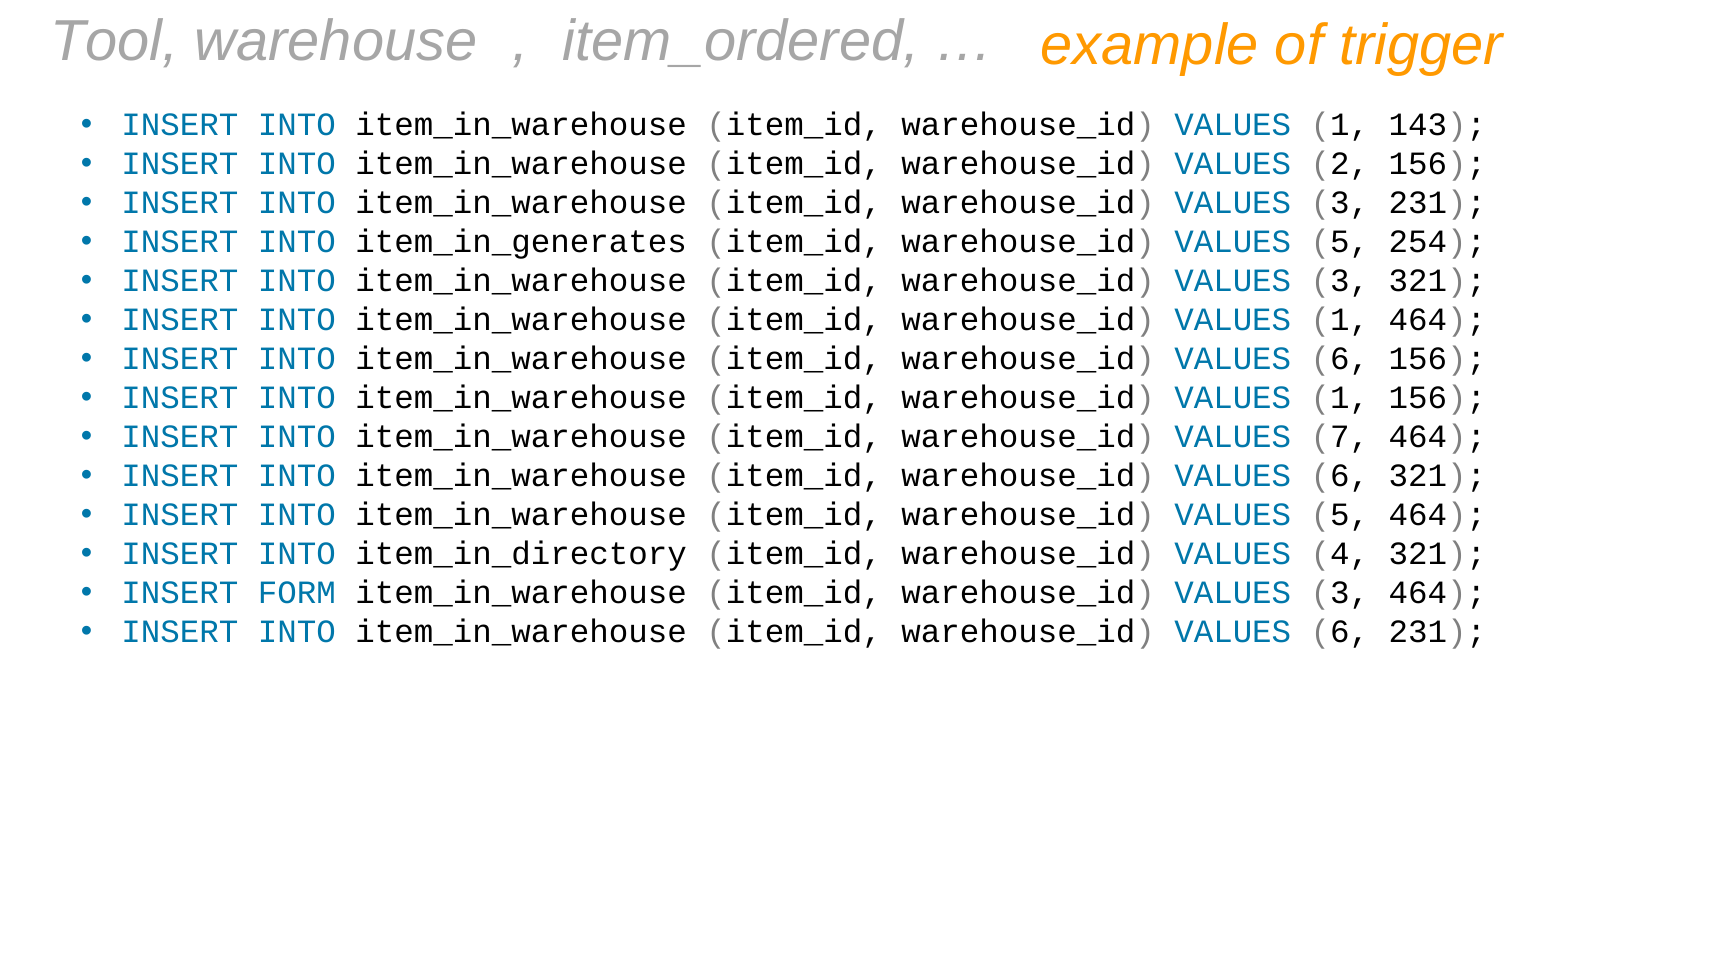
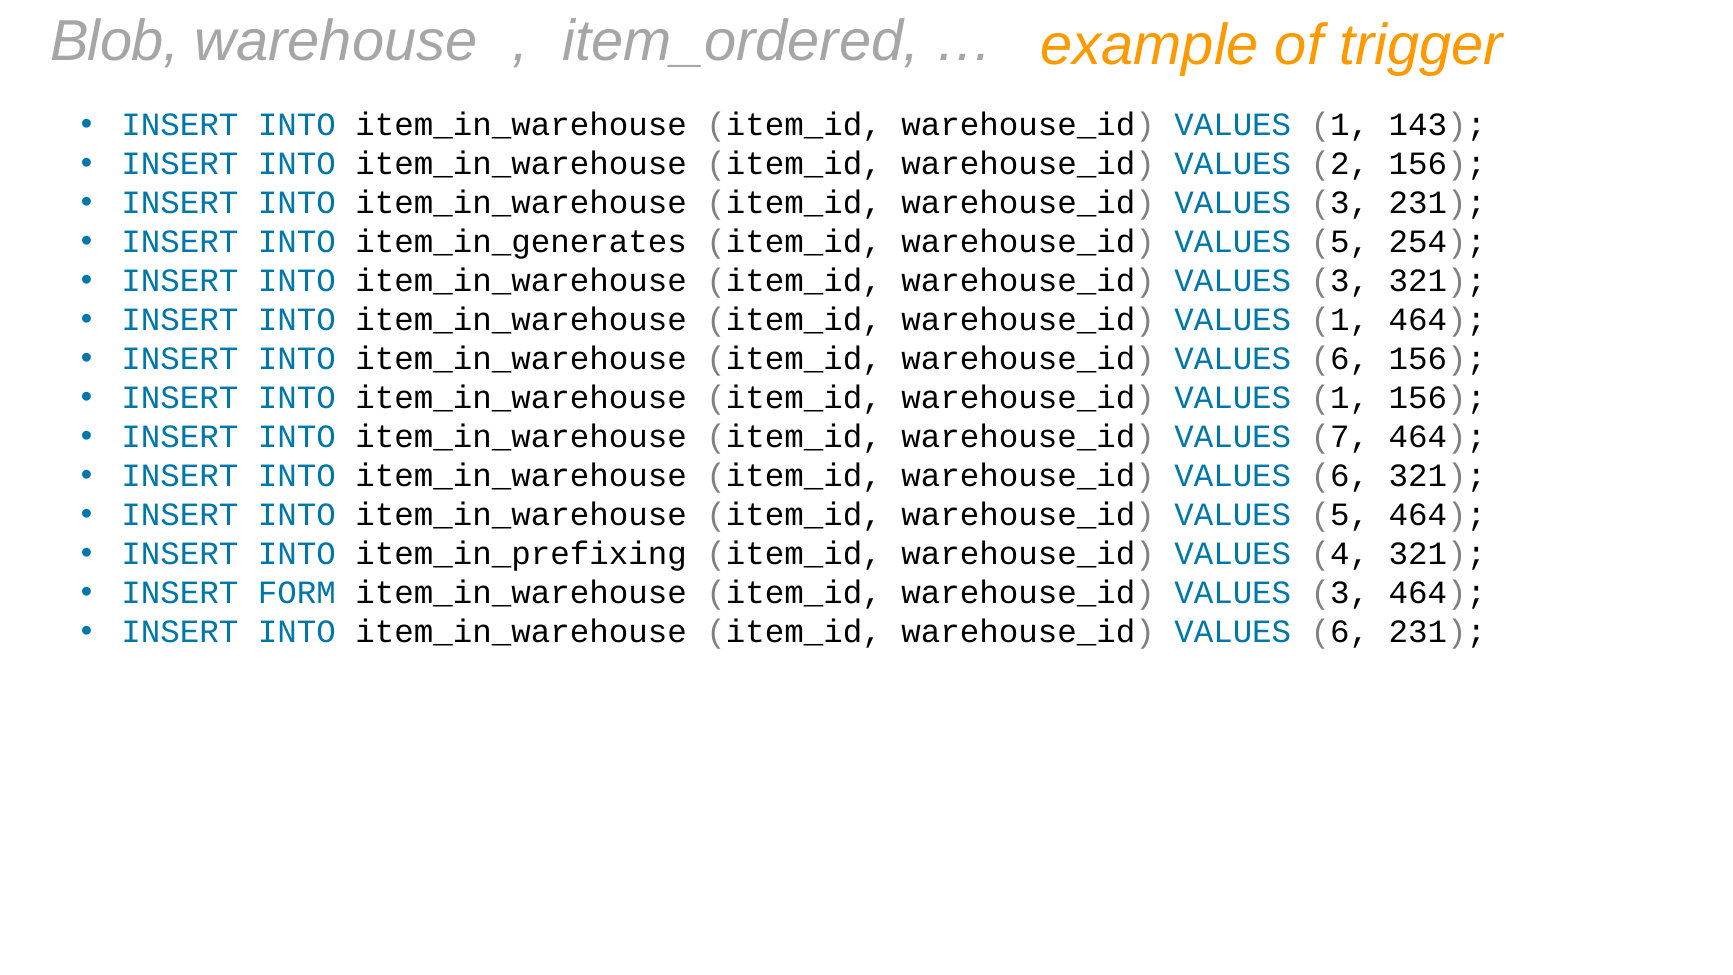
Tool: Tool -> Blob (115, 41)
item_in_directory: item_in_directory -> item_in_prefixing (521, 554)
